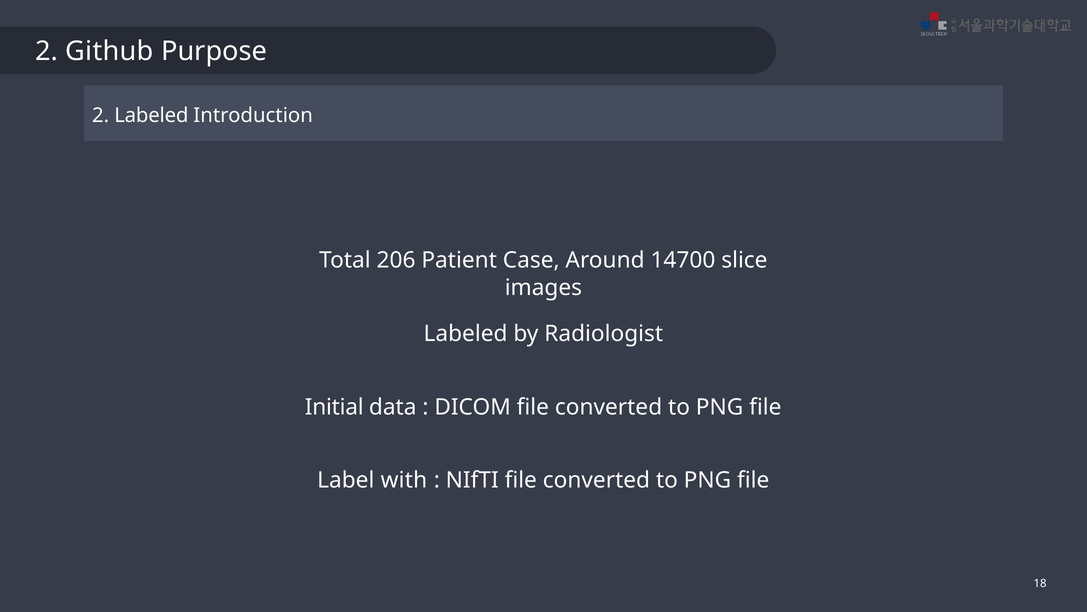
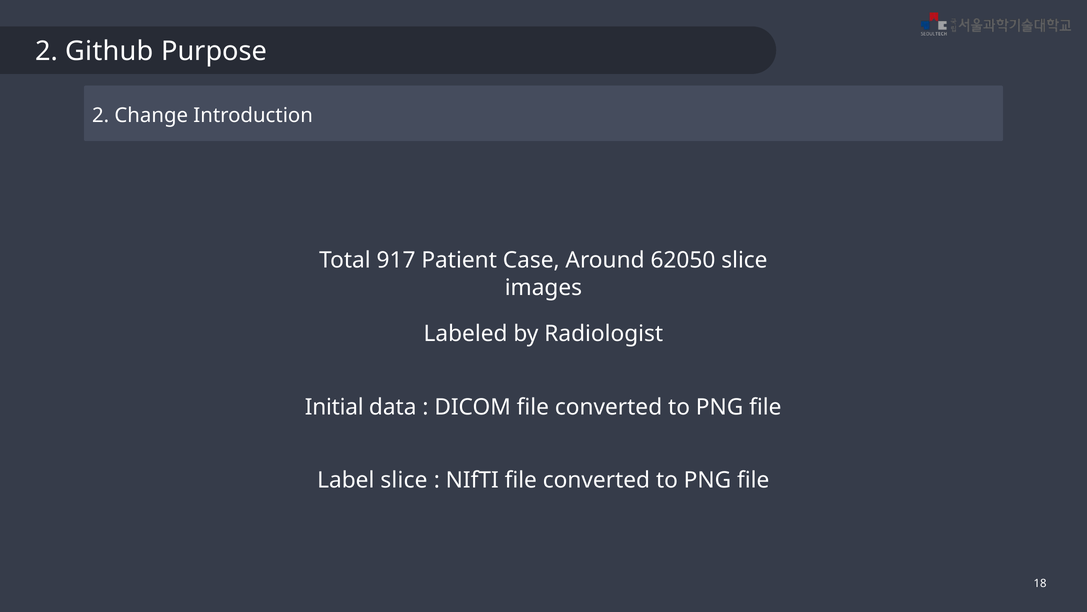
2 Labeled: Labeled -> Change (151, 115)
206: 206 -> 917 (396, 260)
14700: 14700 -> 62050 (683, 260)
Label with: with -> slice (404, 480)
